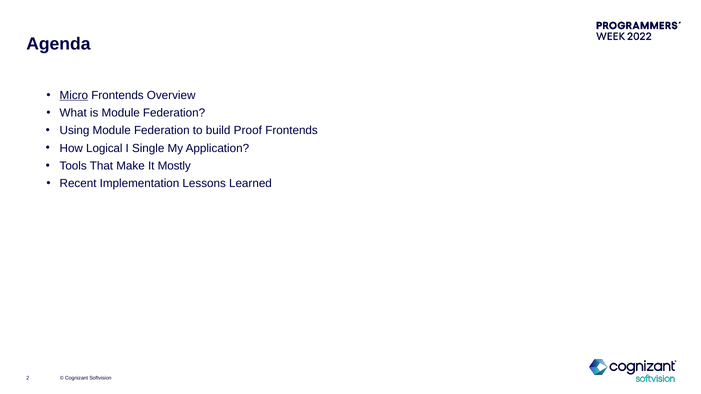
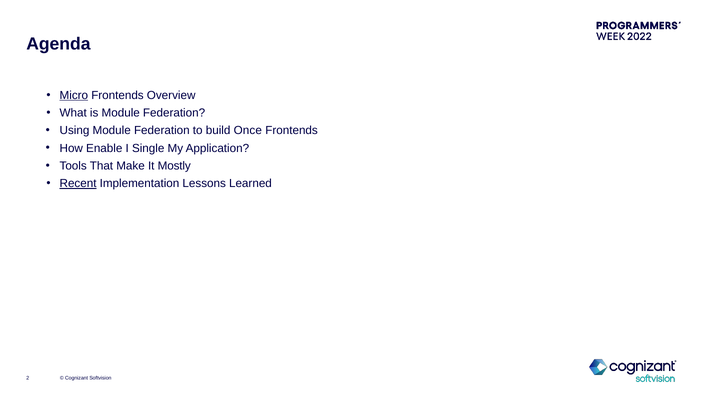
Proof: Proof -> Once (248, 131)
Logical: Logical -> Enable (104, 148)
Recent underline: none -> present (78, 184)
